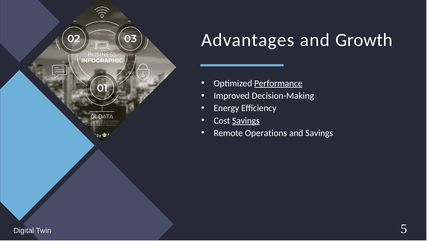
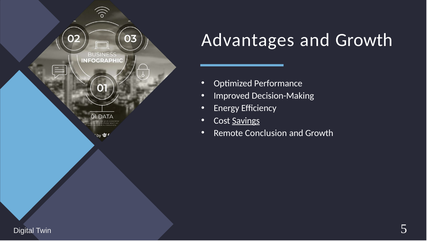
Performance underline: present -> none (278, 83)
Operations: Operations -> Conclusion (266, 133)
Savings: Savings -> Growth (319, 133)
